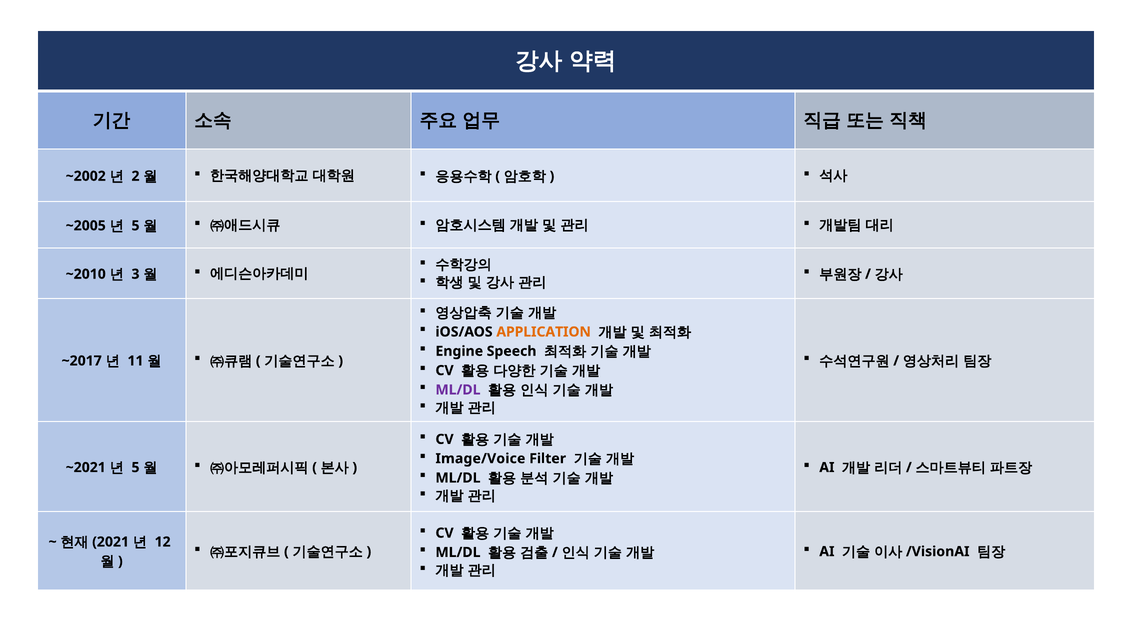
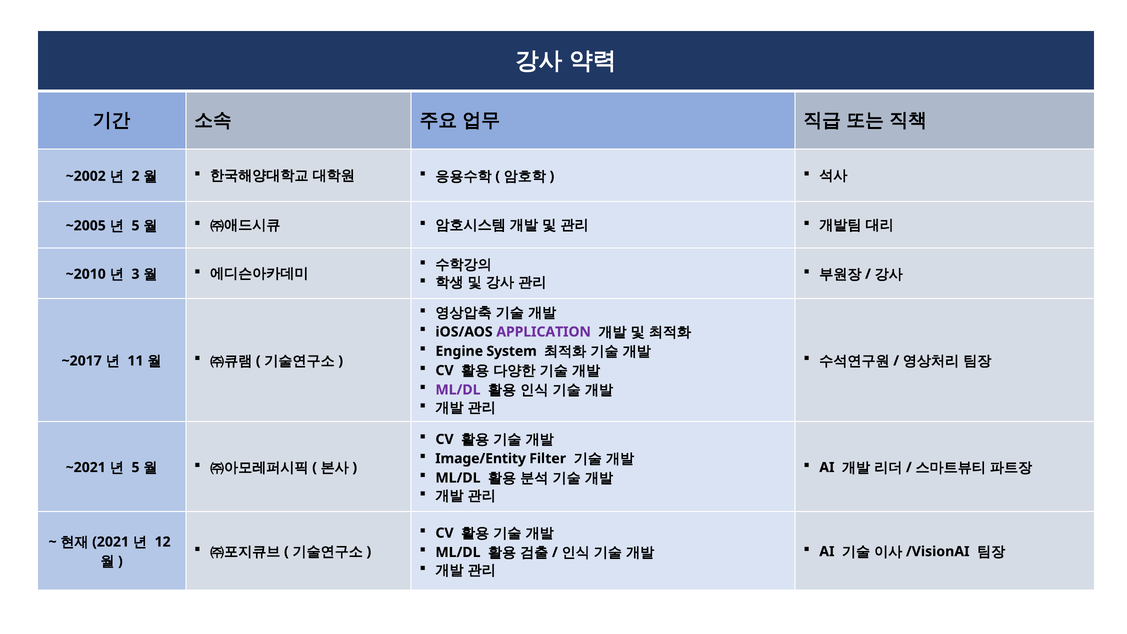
APPLICATION colour: orange -> purple (544, 332)
Speech: Speech -> System (512, 351)
Image/Voice: Image/Voice -> Image/Entity (481, 459)
